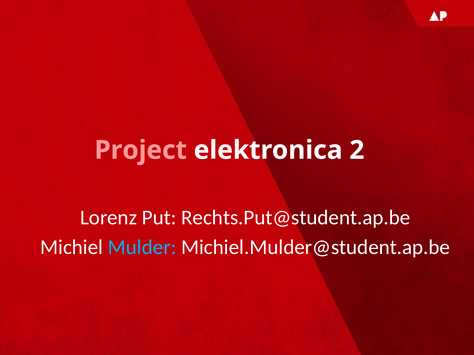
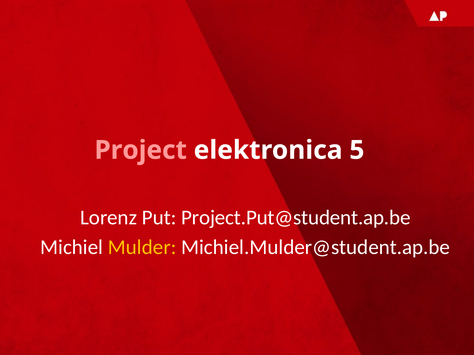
2: 2 -> 5 (357, 150)
Rechts.Put@student.ap.be: Rechts.Put@student.ap.be -> Project.Put@student.ap.be (296, 218)
Mulder colour: light blue -> yellow (142, 247)
